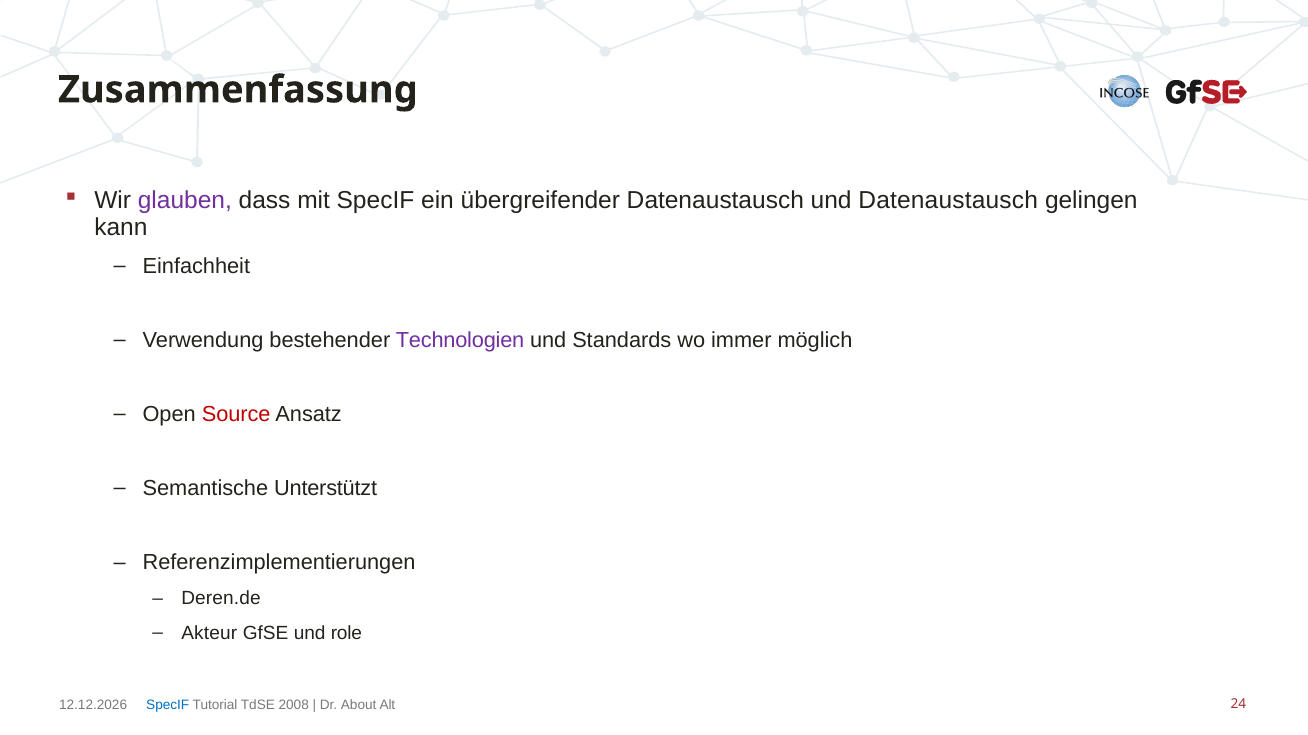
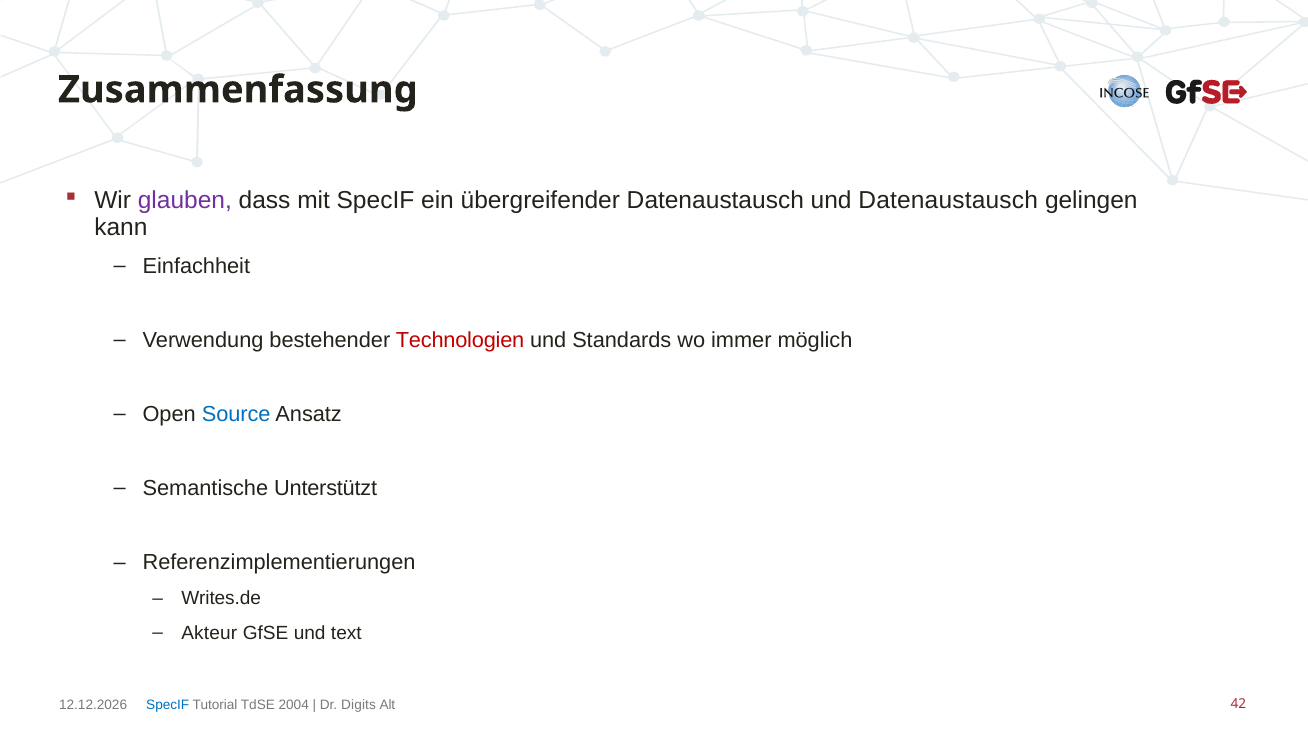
Technologien colour: purple -> red (460, 340)
Source colour: red -> blue (236, 415)
Deren.de: Deren.de -> Writes.de (221, 599)
role: role -> text (346, 633)
2008: 2008 -> 2004 (294, 705)
About: About -> Digits (359, 705)
24: 24 -> 42 (1238, 704)
